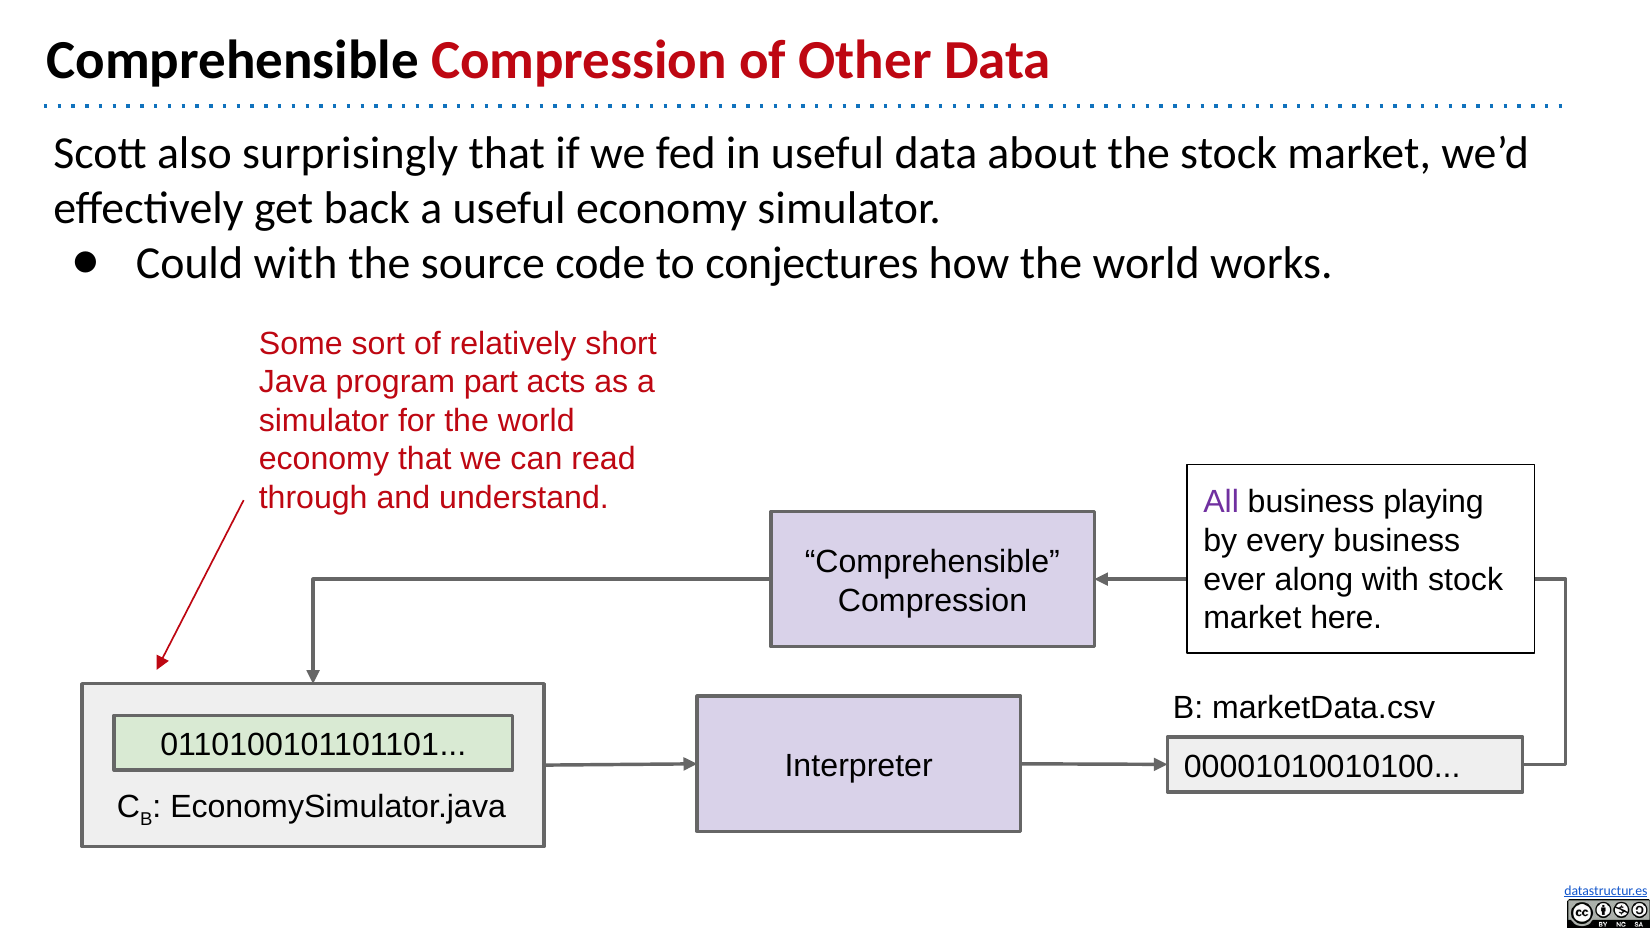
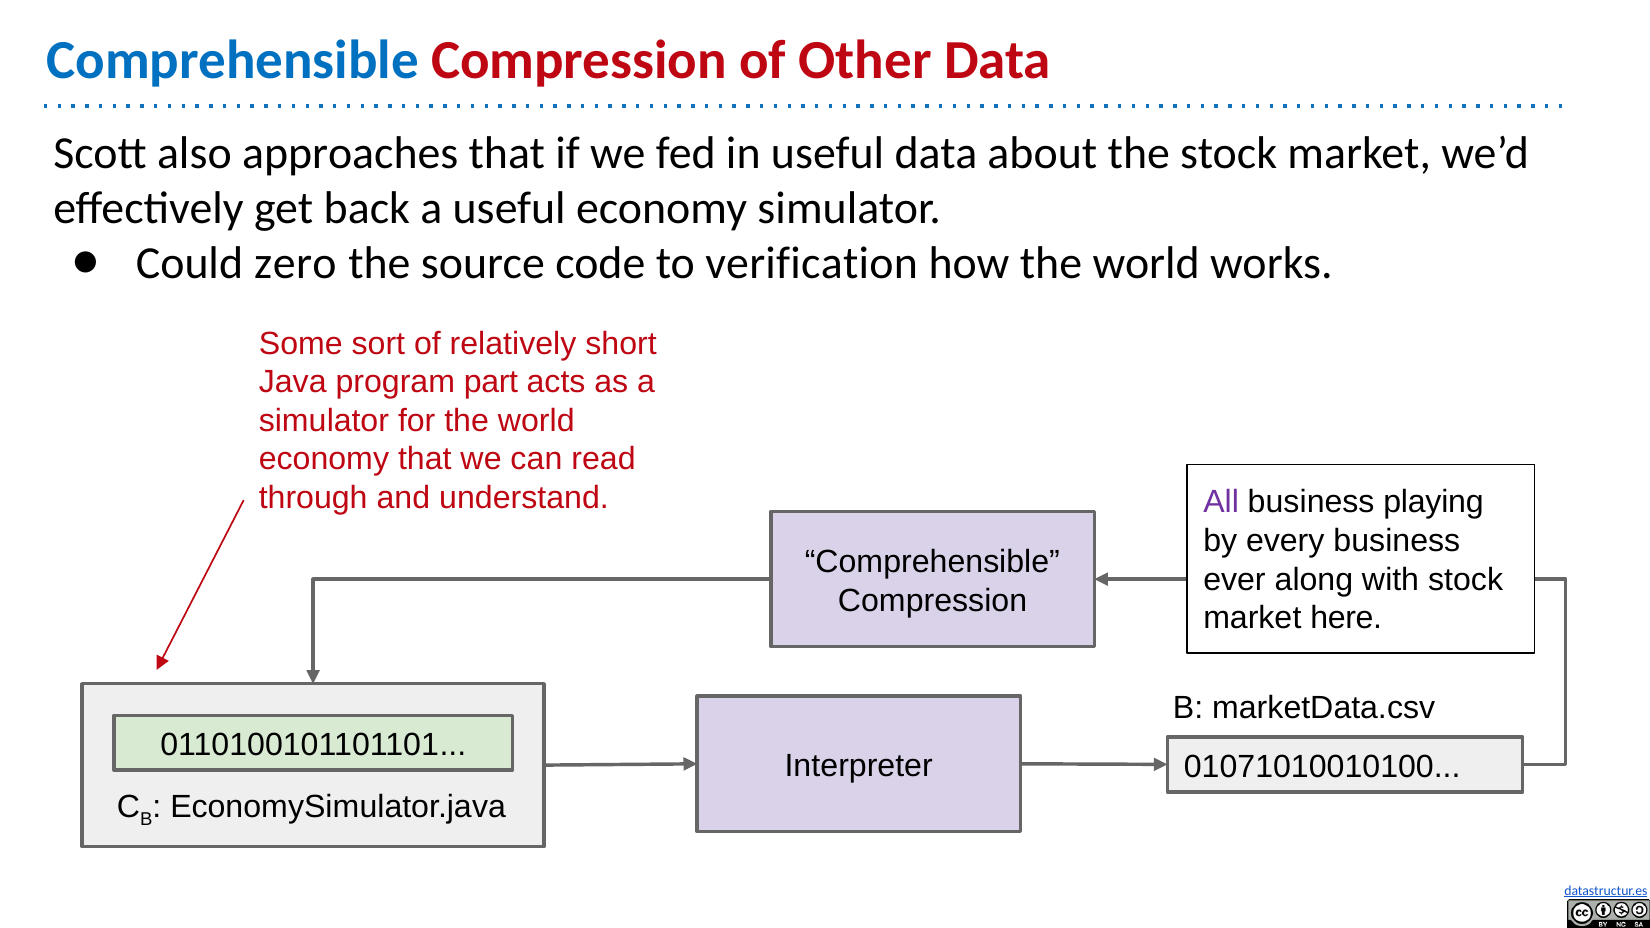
Comprehensible colour: black -> blue (233, 60)
surprisingly: surprisingly -> approaches (350, 153)
Could with: with -> zero (295, 263)
conjectures: conjectures -> verification (812, 263)
00001010010100: 00001010010100 -> 01071010010100 (1322, 767)
